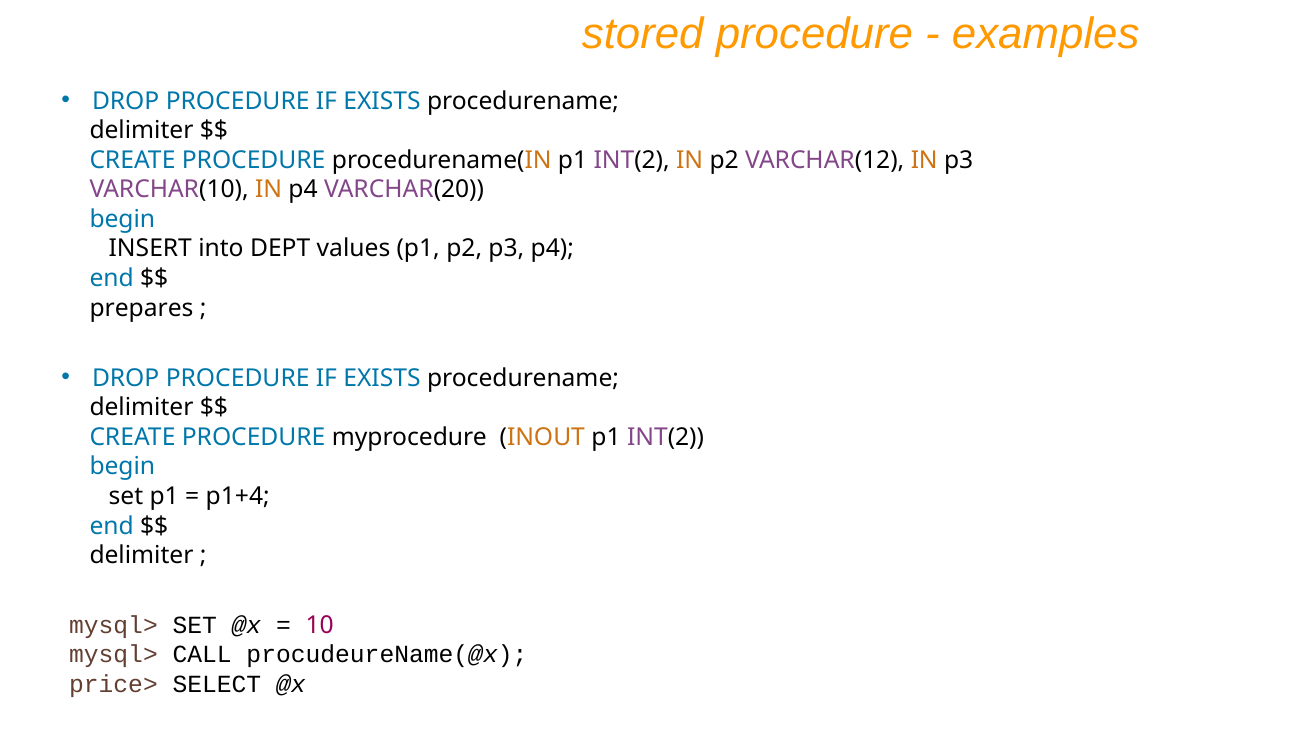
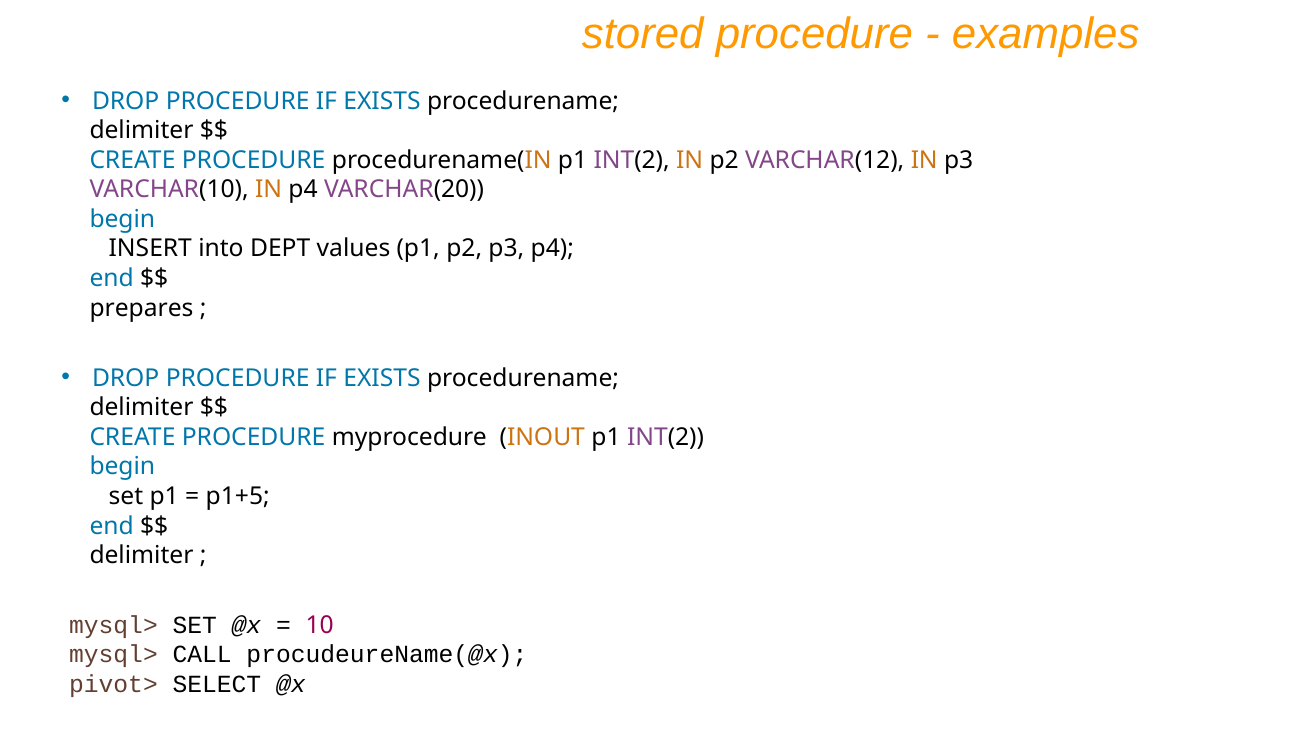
p1+4: p1+4 -> p1+5 (238, 496)
price>: price> -> pivot> (113, 684)
